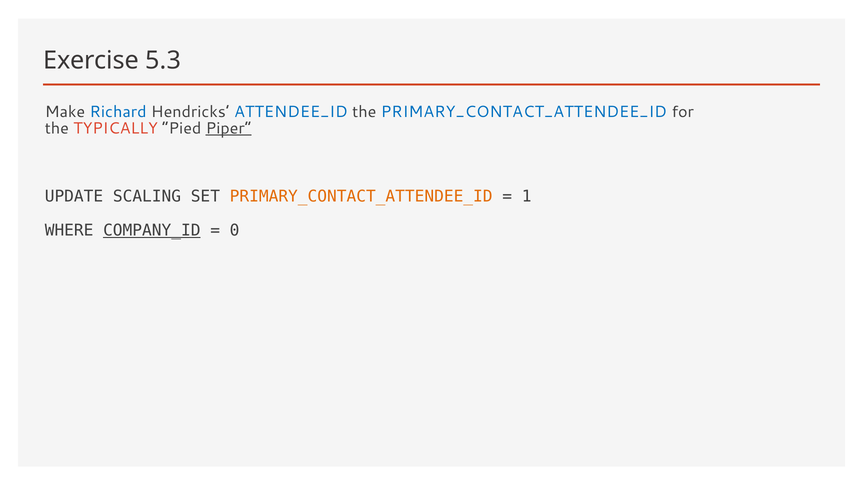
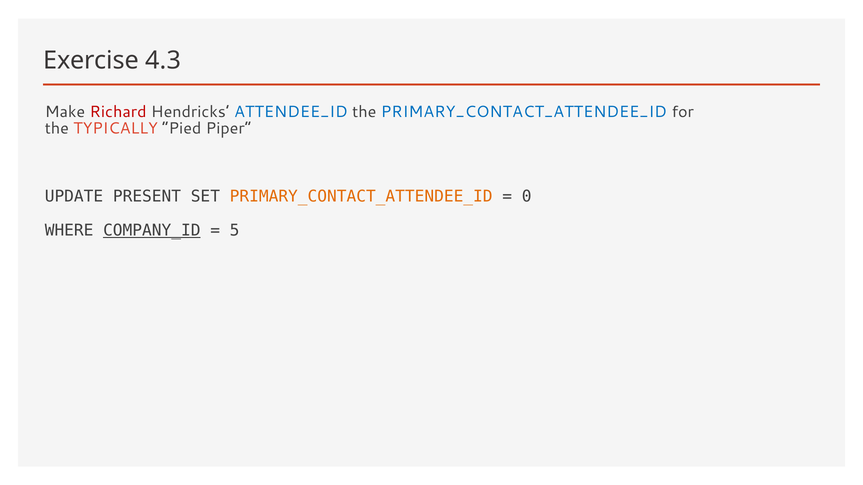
5.3: 5.3 -> 4.3 (163, 60)
Richard colour: blue -> red (118, 112)
Piper underline: present -> none (229, 128)
SCALING: SCALING -> PRESENT (147, 197)
1: 1 -> 0 (527, 197)
0: 0 -> 5 (235, 231)
